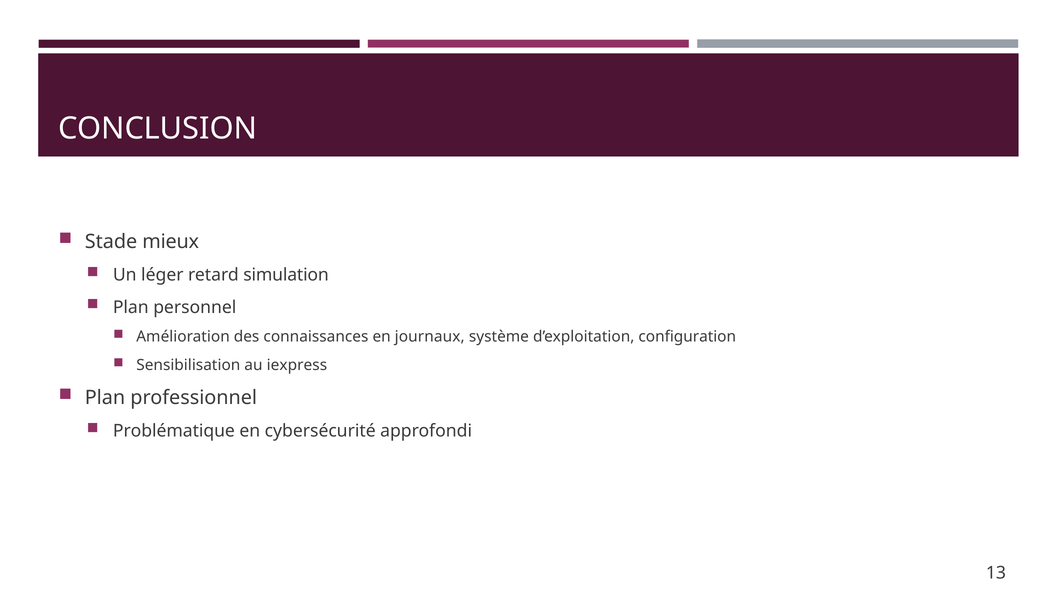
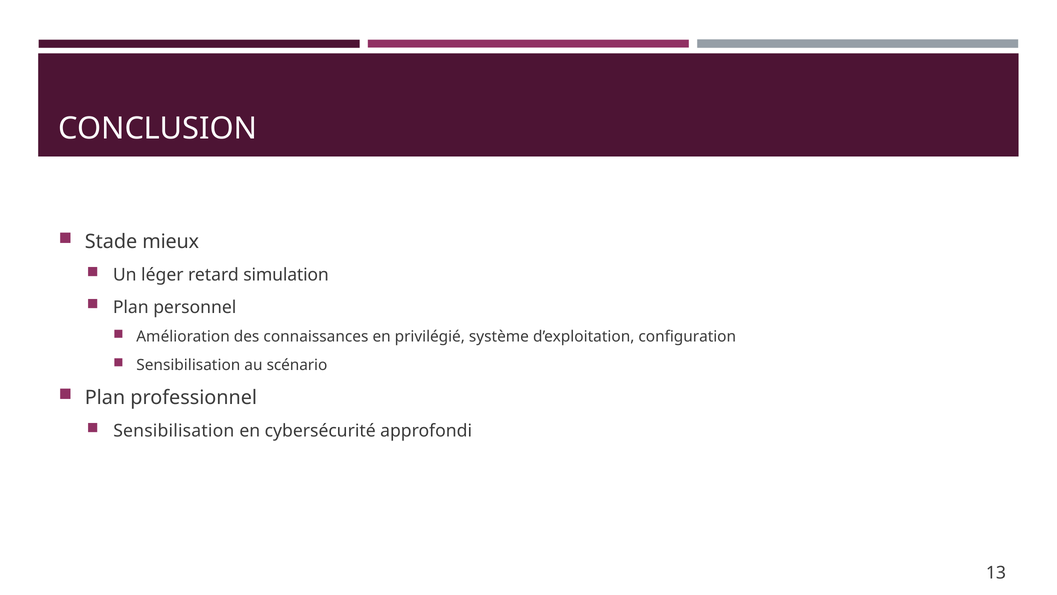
journaux: journaux -> privilégié (430, 337)
iexpress: iexpress -> scénario (297, 365)
Problématique: Problématique -> Sensibilisation (174, 431)
